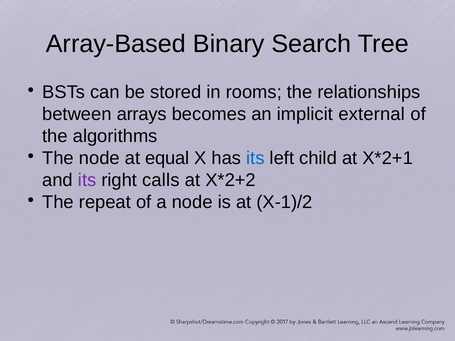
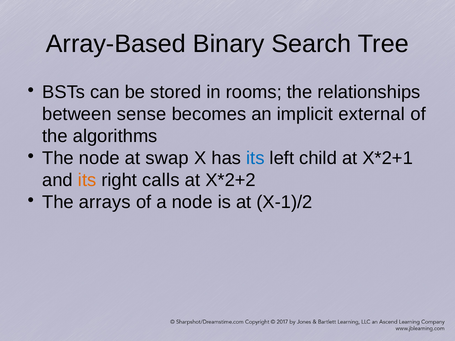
arrays: arrays -> sense (142, 114)
equal: equal -> swap (167, 158)
its colour: purple -> orange (87, 180)
repeat: repeat -> arrays (105, 202)
